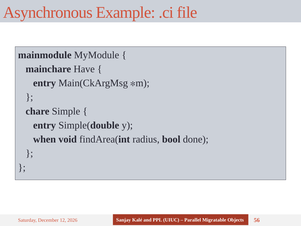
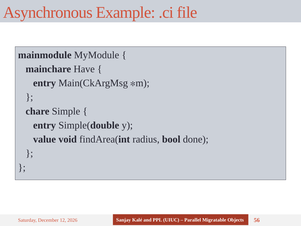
when: when -> value (45, 139)
